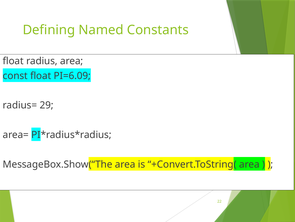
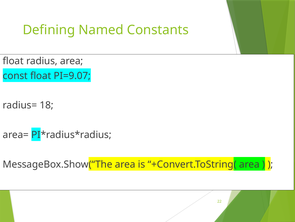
PI=6.09: PI=6.09 -> PI=9.07 (72, 76)
29: 29 -> 18 (47, 105)
